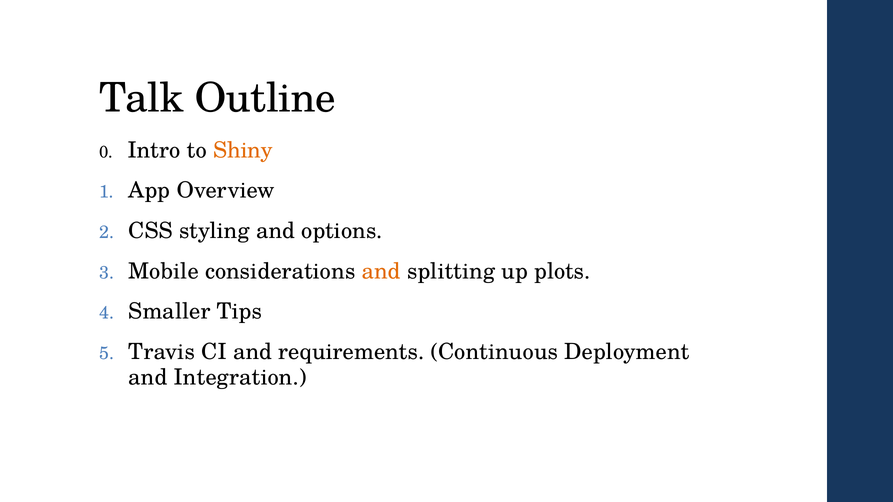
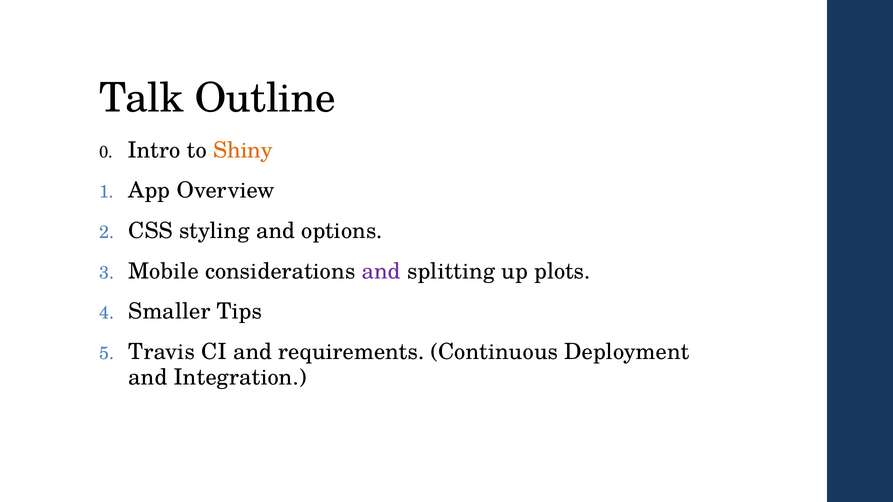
and colour: orange -> purple (381, 271)
